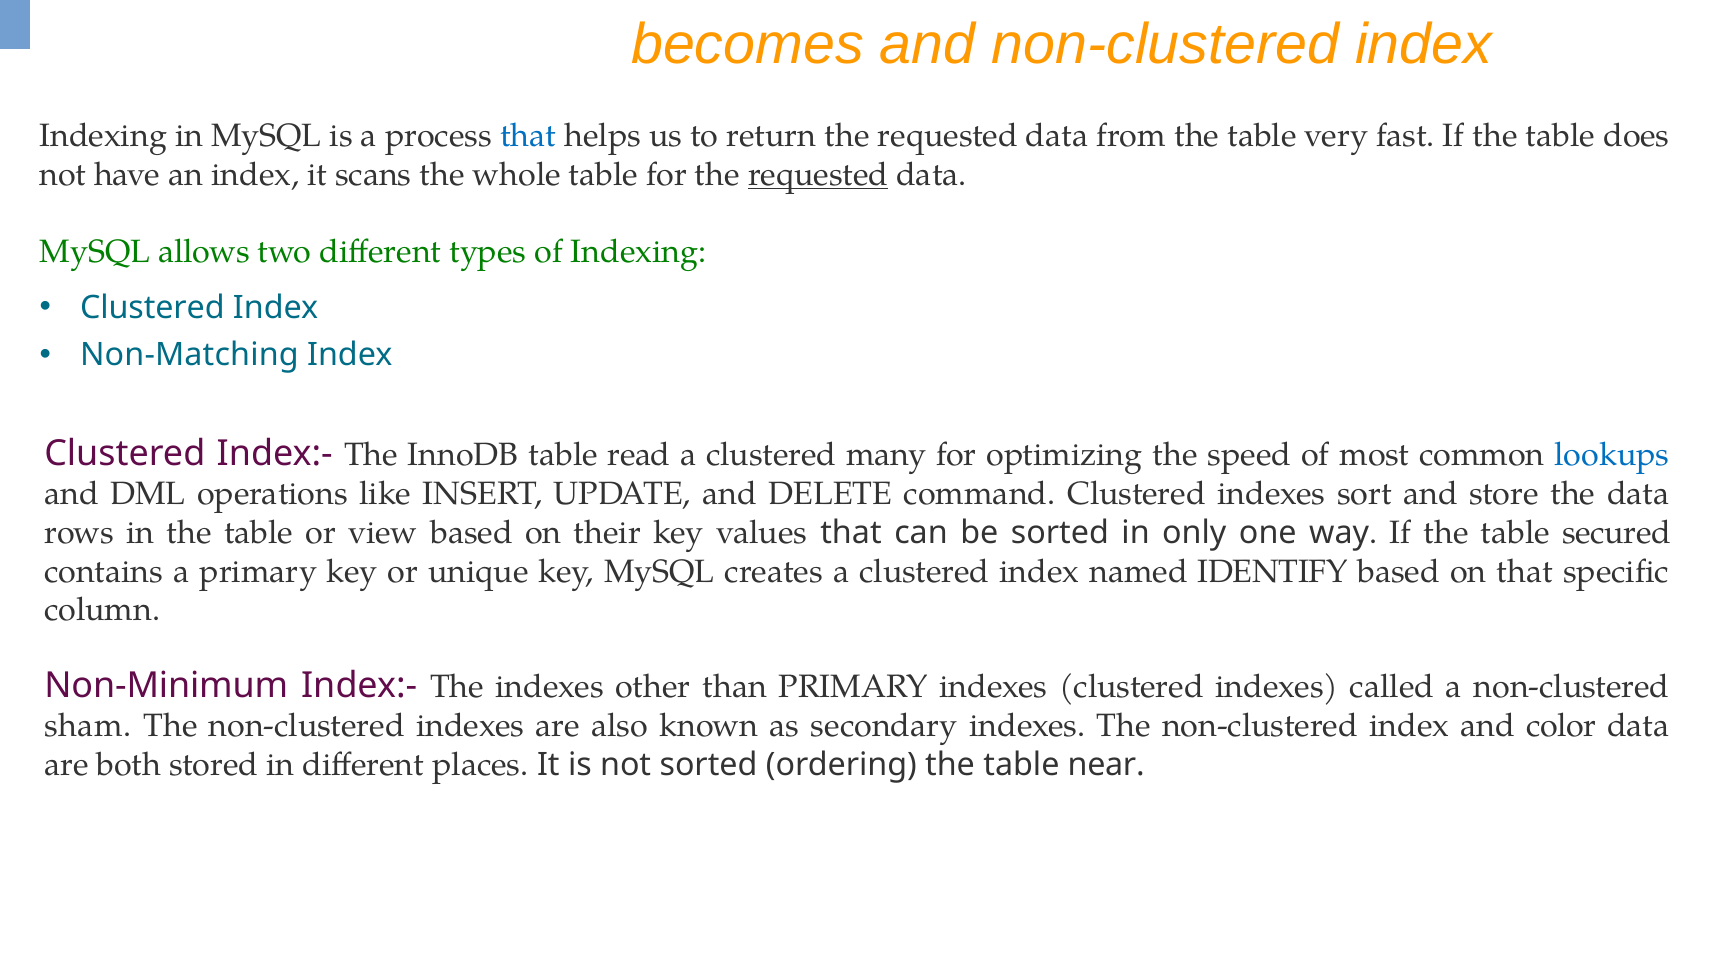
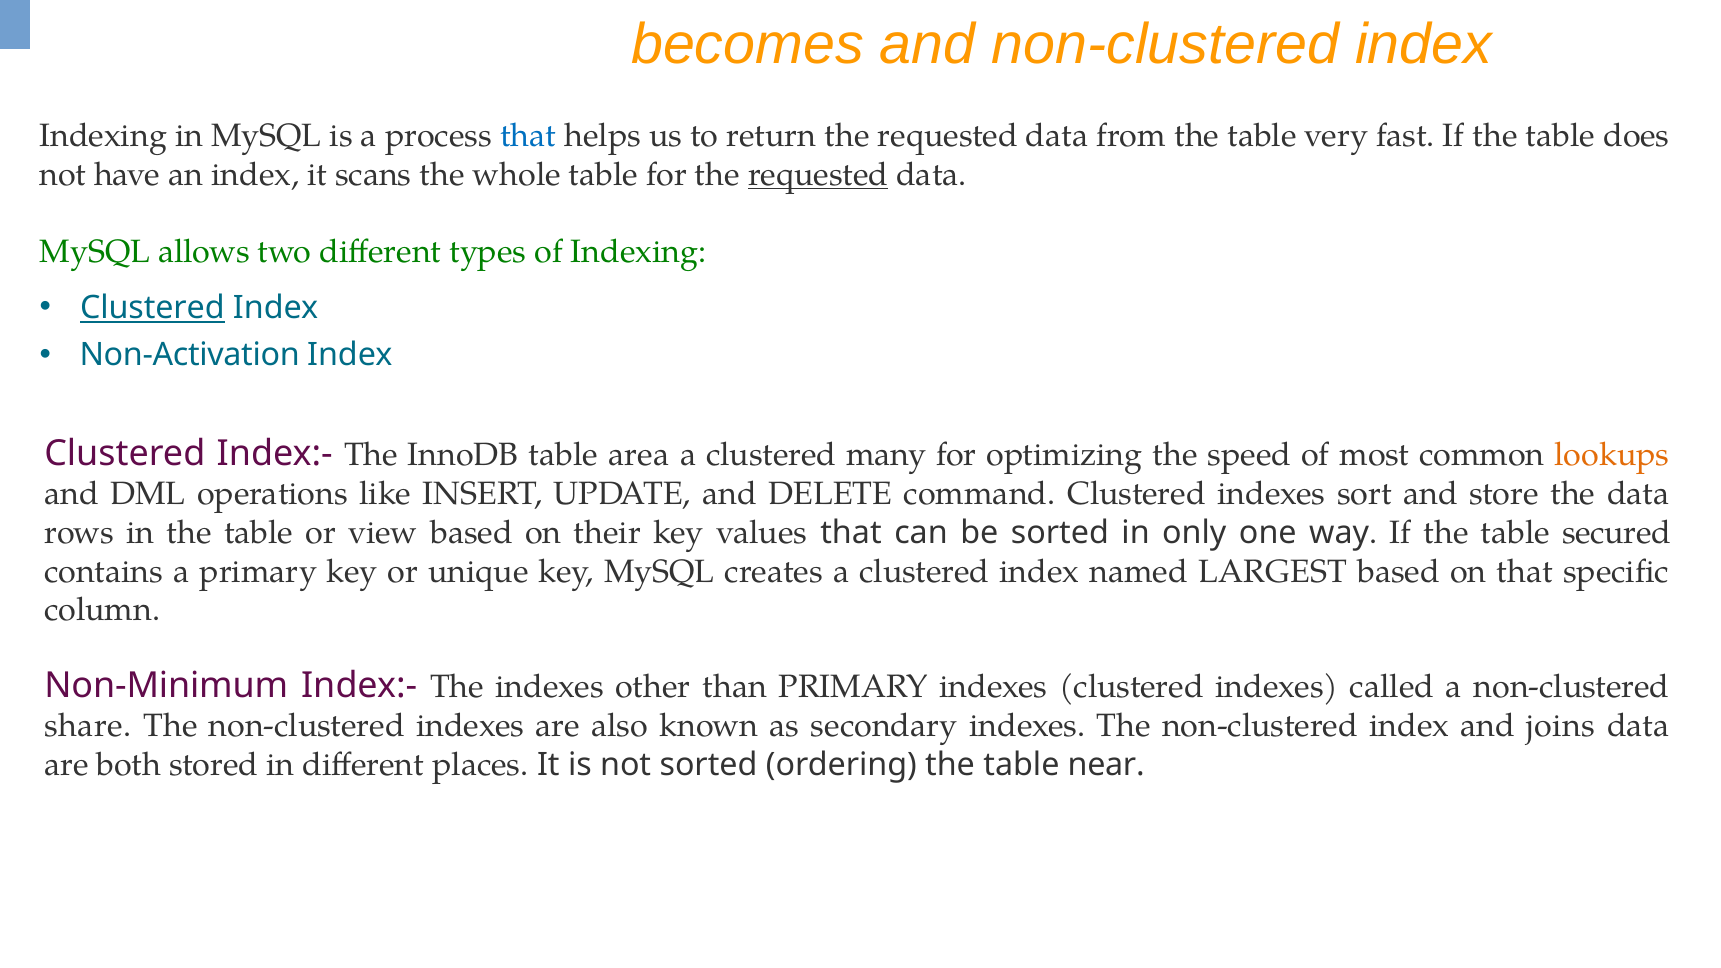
Clustered underline: none -> present (152, 308)
Non-Matching: Non-Matching -> Non-Activation (190, 355)
read: read -> area (639, 455)
lookups colour: blue -> orange (1612, 455)
IDENTIFY: IDENTIFY -> LARGEST (1273, 571)
sham: sham -> share (88, 726)
color: color -> joins (1561, 726)
